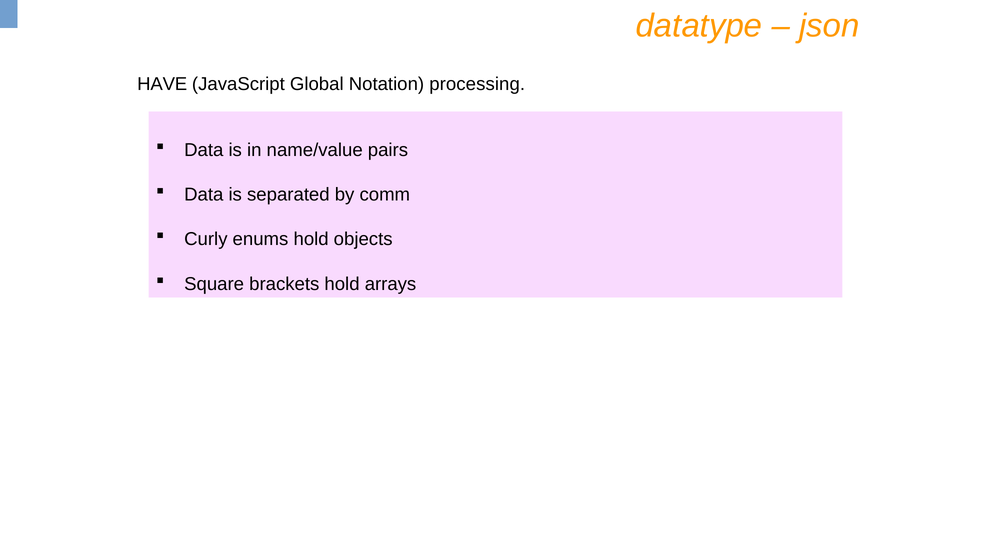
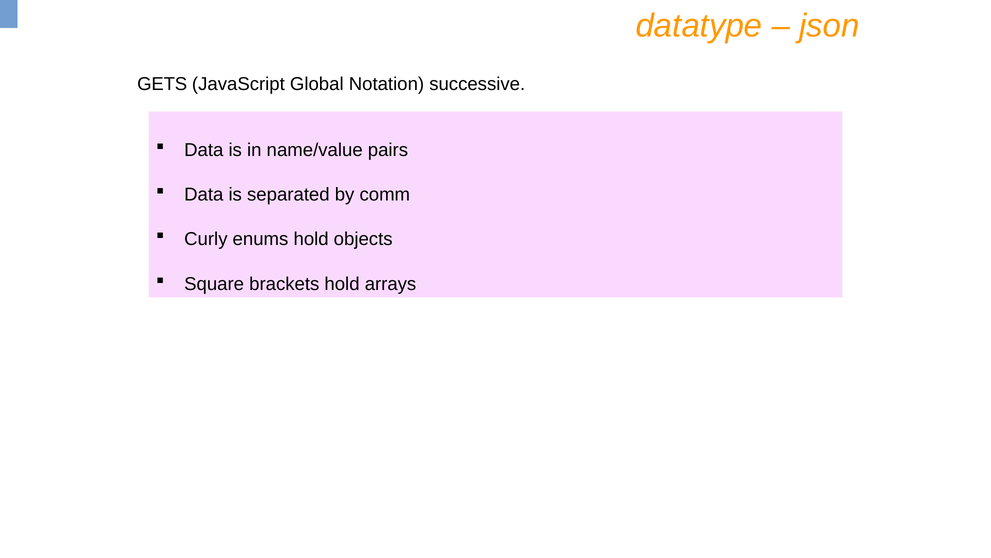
HAVE: HAVE -> GETS (162, 84)
processing: processing -> successive (477, 84)
